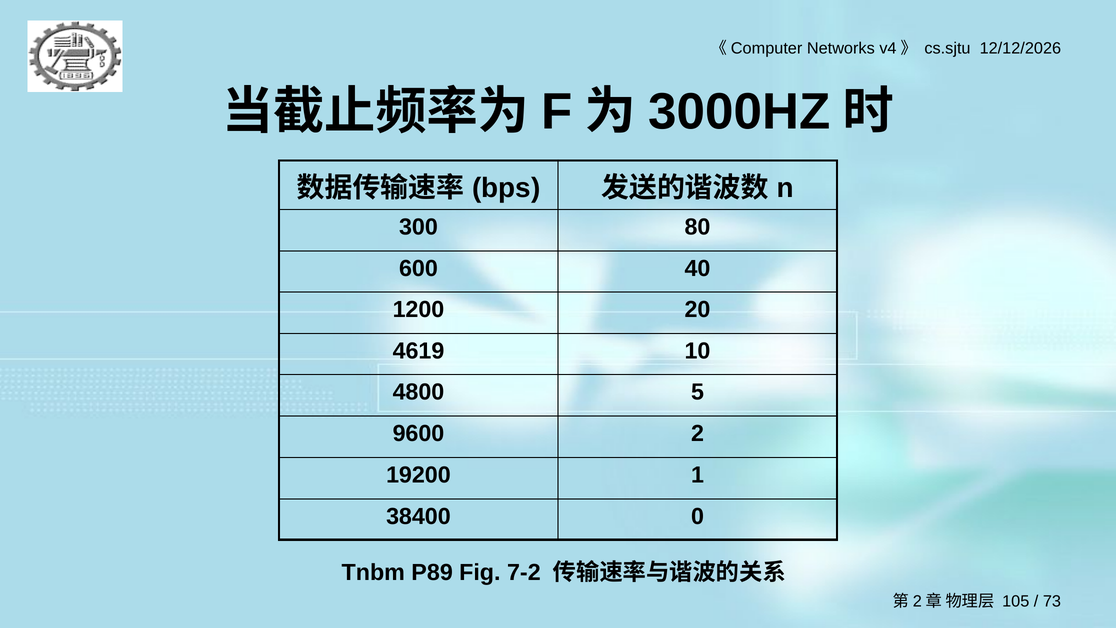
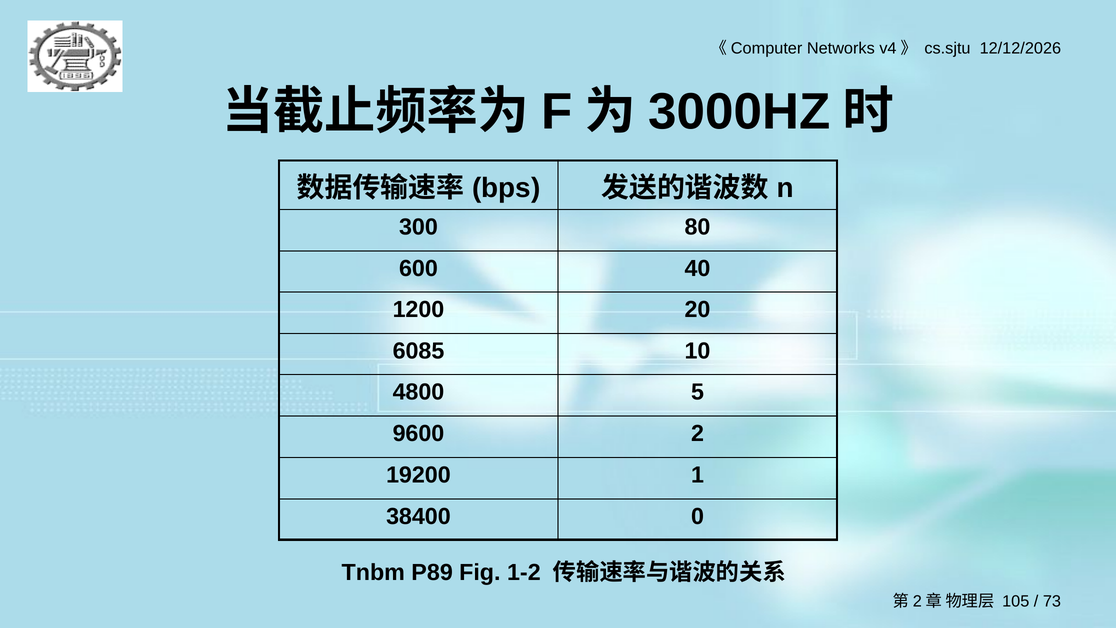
4619: 4619 -> 6085 (418, 351)
7-2: 7-2 -> 1-2 (524, 572)
